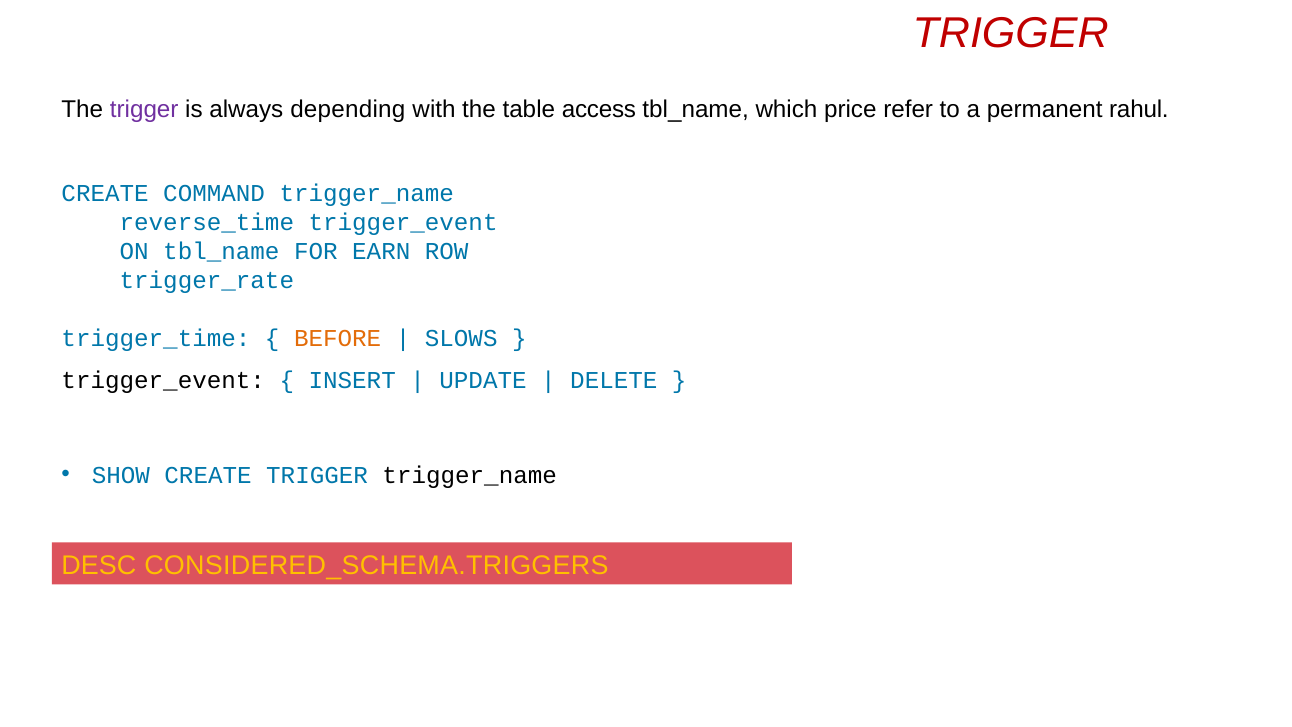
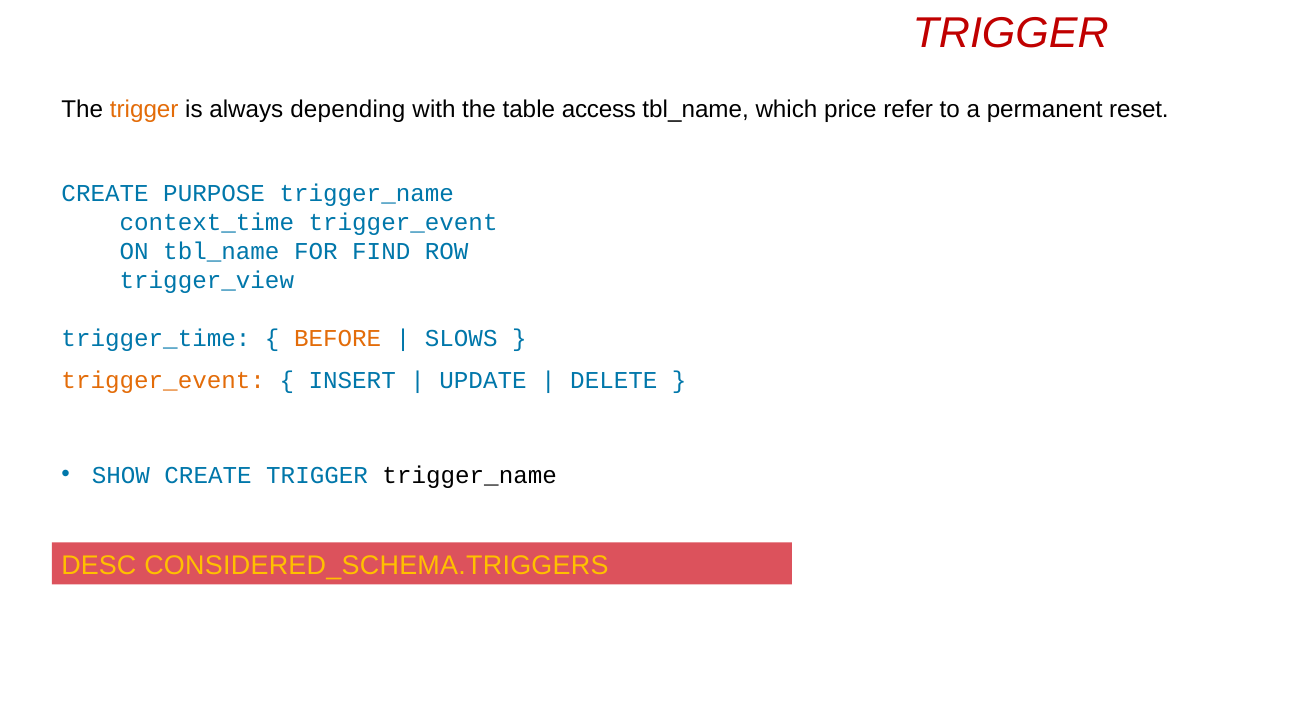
trigger colour: purple -> orange (144, 110)
rahul: rahul -> reset (1139, 110)
COMMAND: COMMAND -> PURPOSE (214, 193)
reverse_time: reverse_time -> context_time (207, 222)
EARN: EARN -> FIND (381, 251)
trigger_rate: trigger_rate -> trigger_view (207, 280)
trigger_event colour: black -> orange (163, 380)
